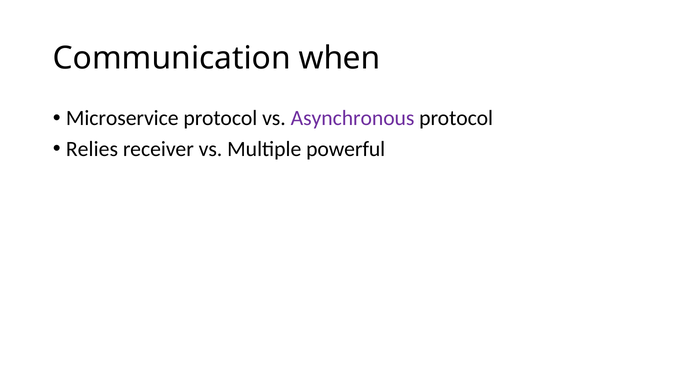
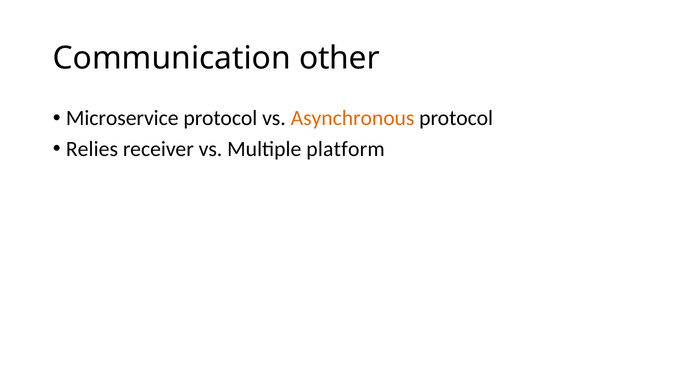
when: when -> other (339, 58)
Asynchronous colour: purple -> orange (353, 118)
powerful: powerful -> platform (346, 149)
